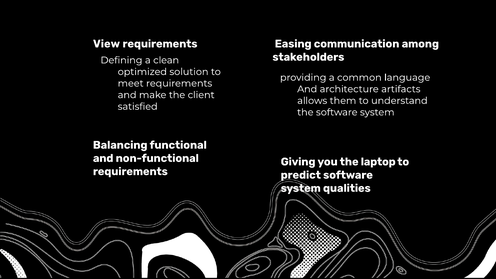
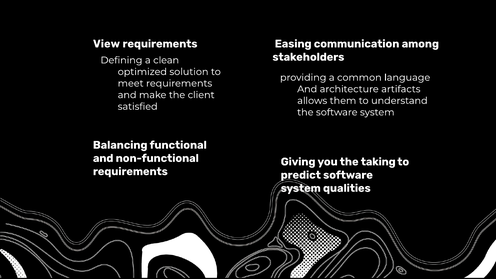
laptop: laptop -> taking (378, 162)
